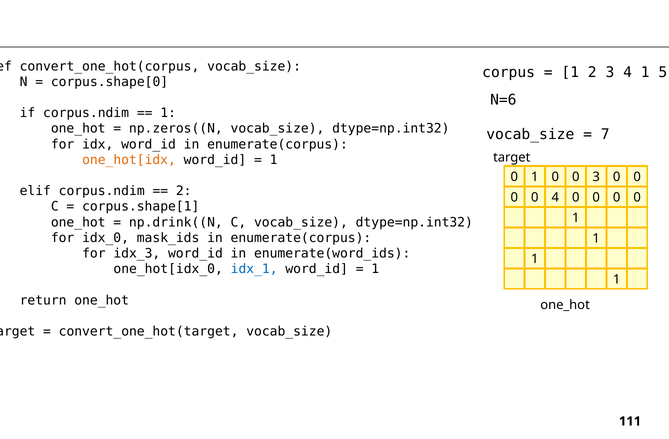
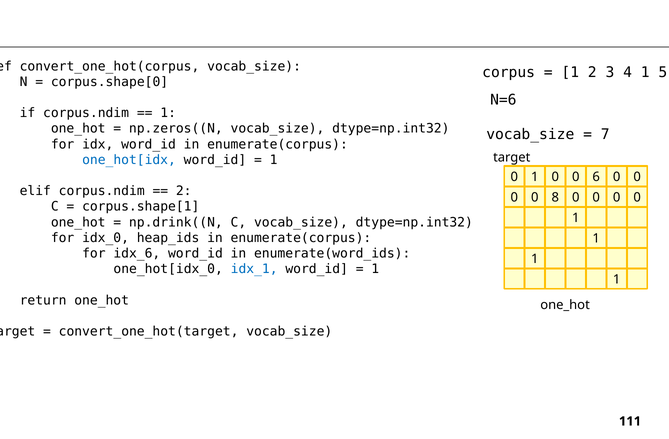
one_hot[idx colour: orange -> blue (129, 160)
0 3: 3 -> 6 (596, 177)
0 4: 4 -> 8 (555, 198)
mask_ids: mask_ids -> heap_ids (168, 238)
idx_3: idx_3 -> idx_6 (137, 254)
